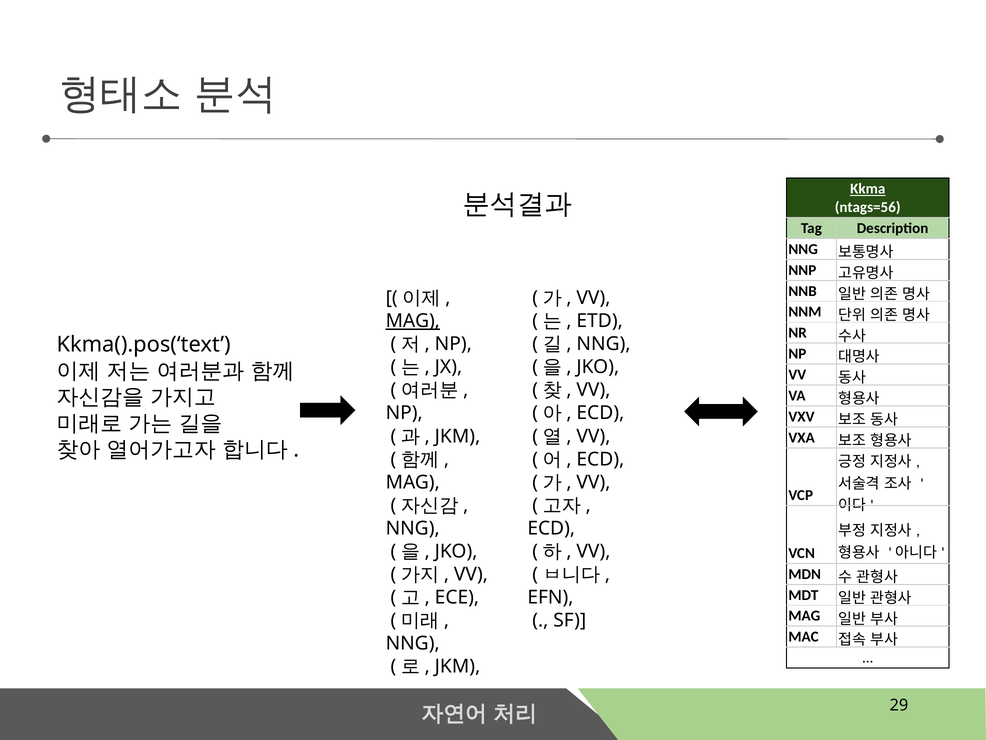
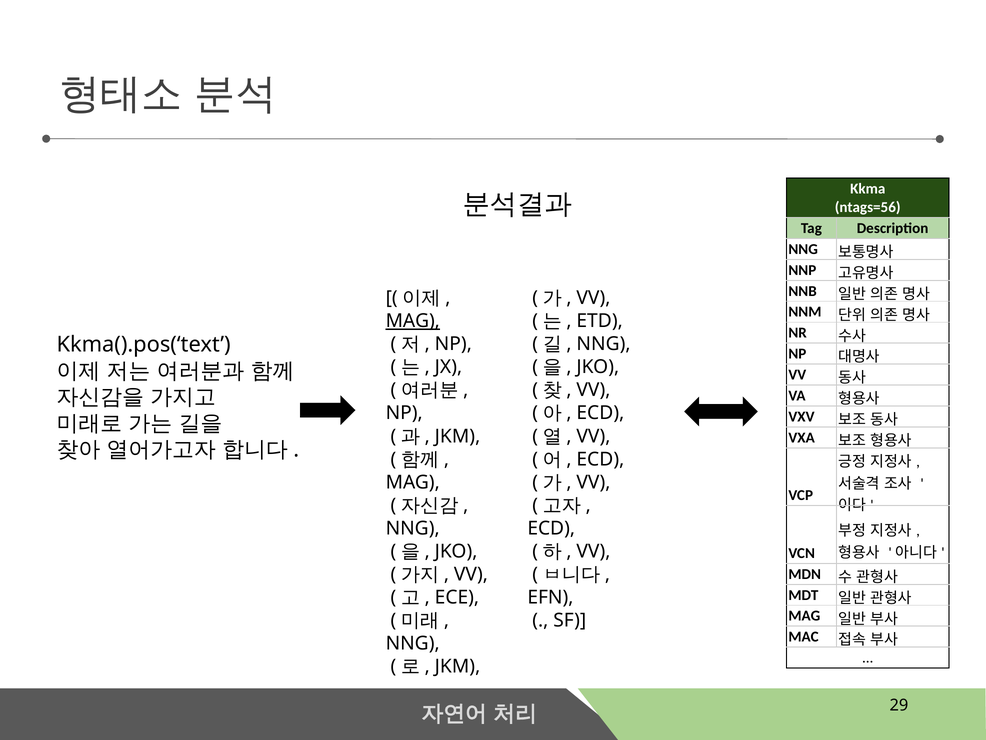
Kkma underline: present -> none (868, 189)
